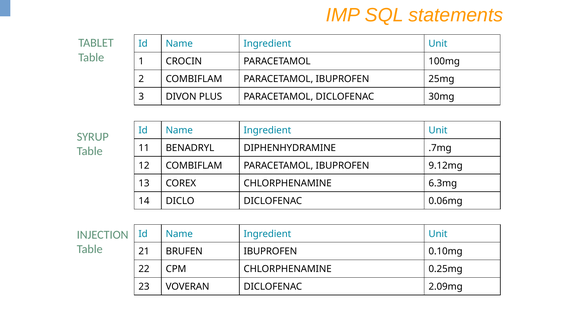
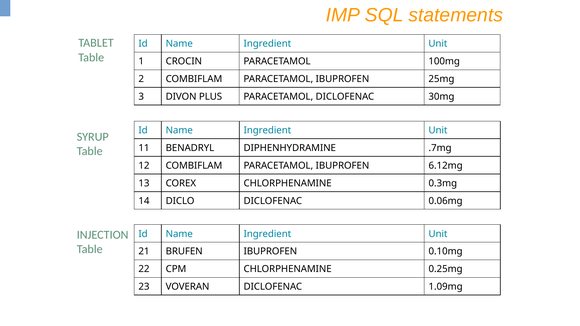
9.12mg: 9.12mg -> 6.12mg (446, 166)
6.3mg: 6.3mg -> 0.3mg (443, 183)
2.09mg: 2.09mg -> 1.09mg (446, 287)
